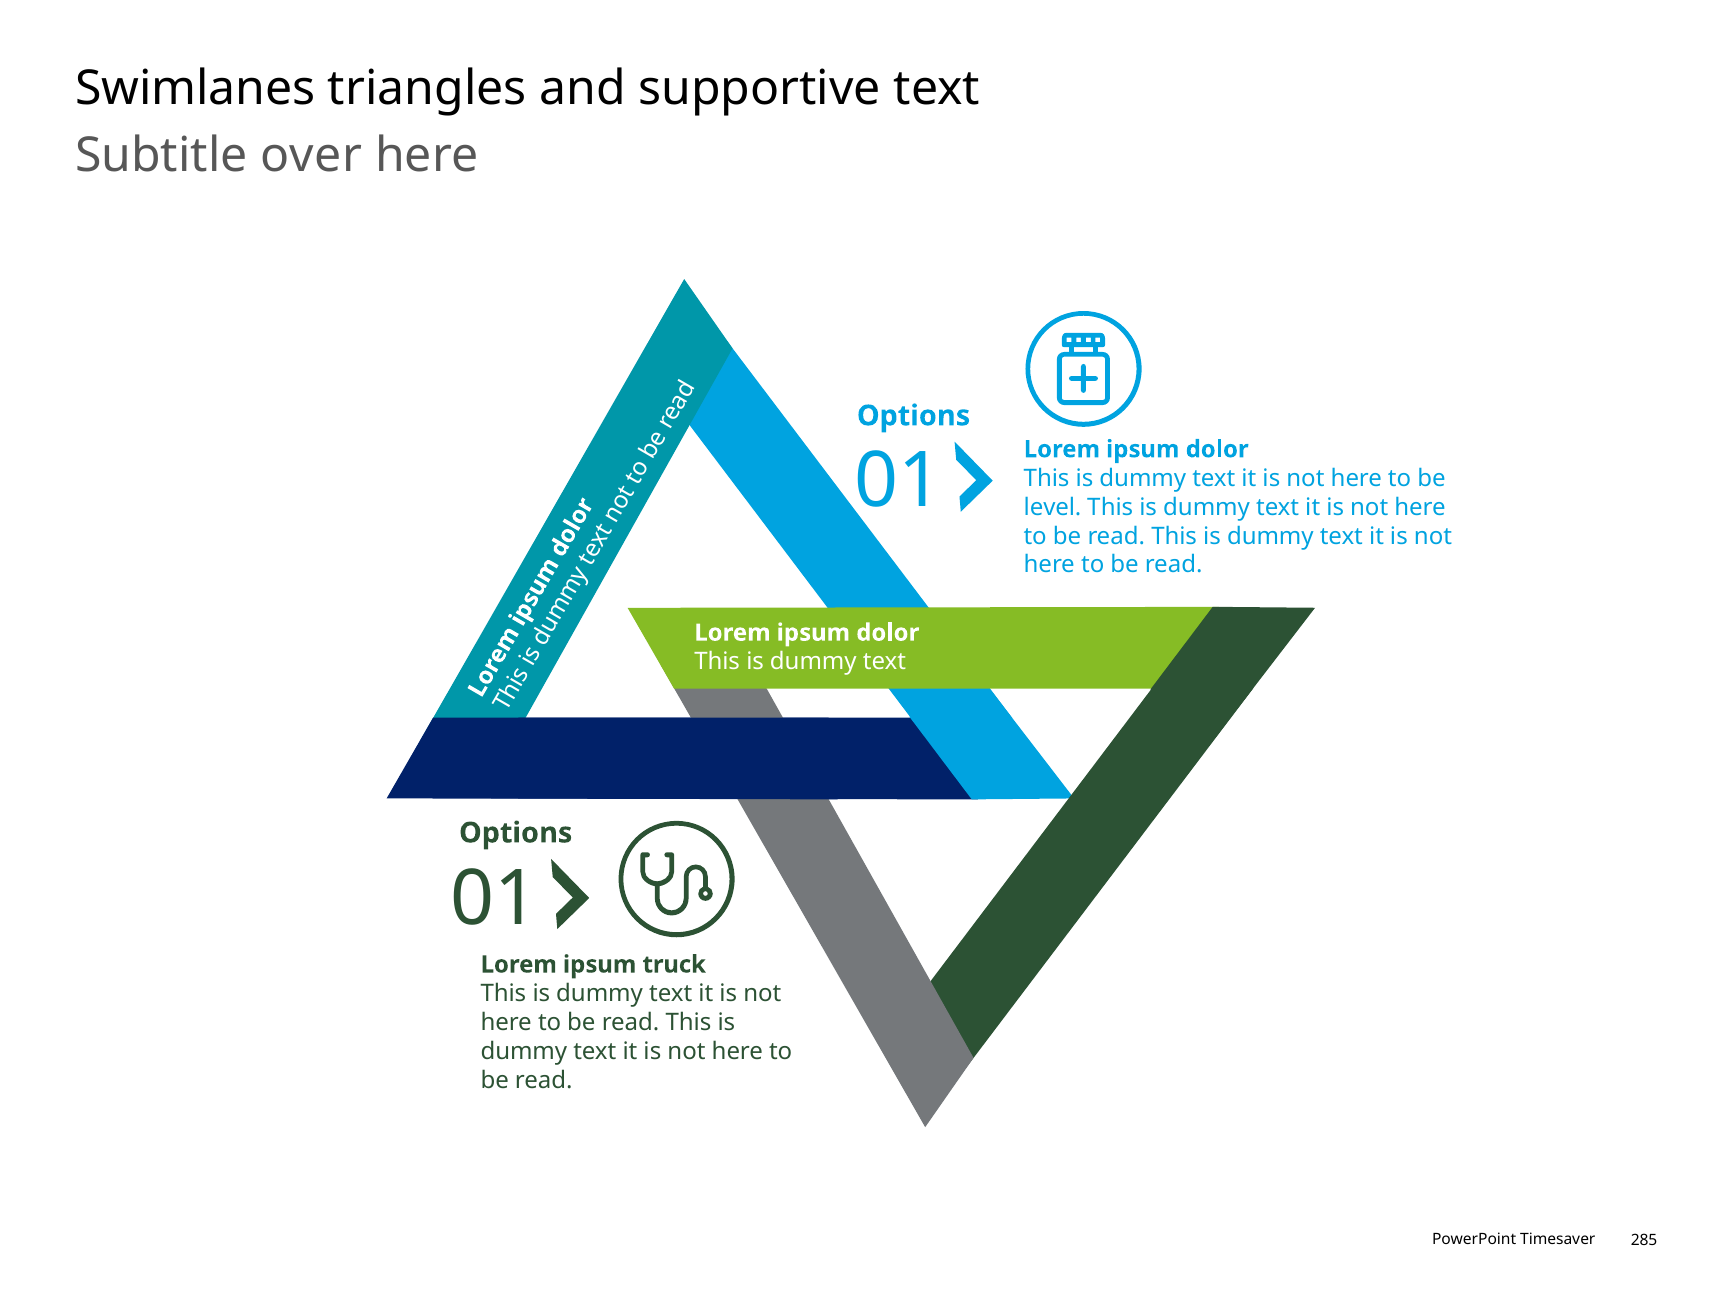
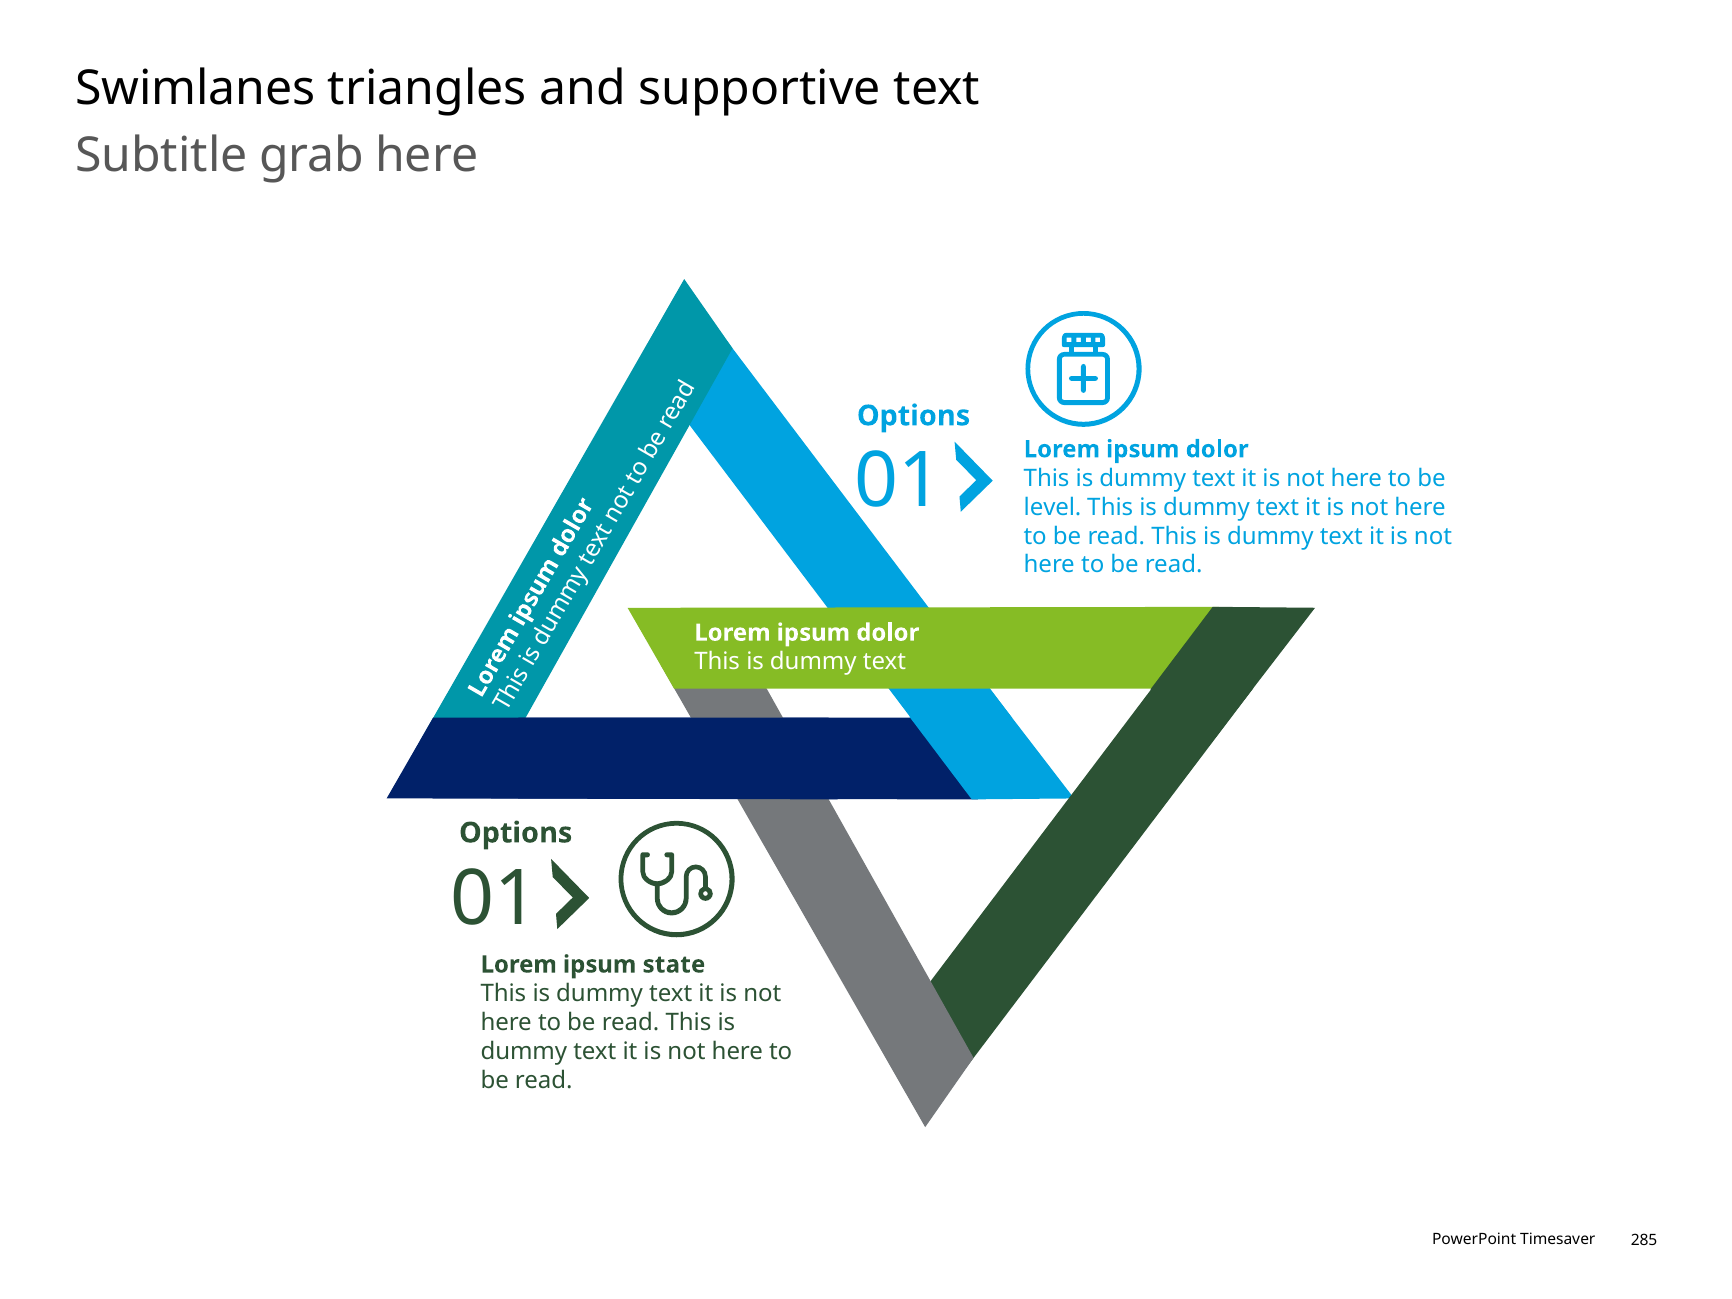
over: over -> grab (312, 156)
truck: truck -> state (674, 965)
